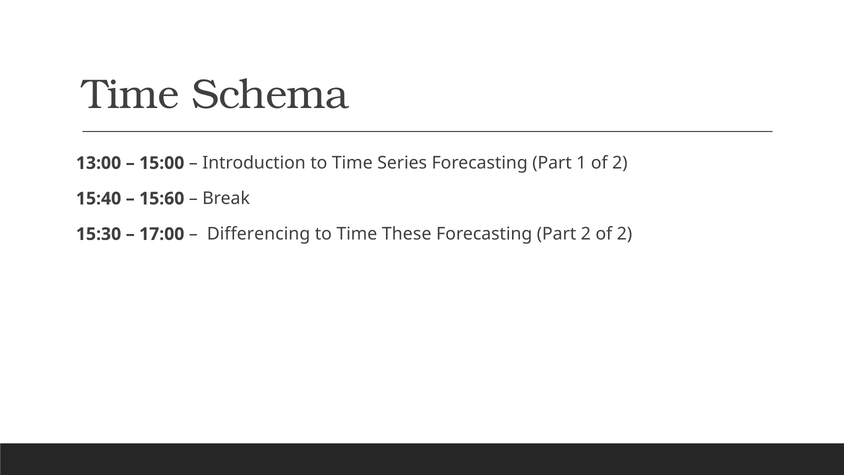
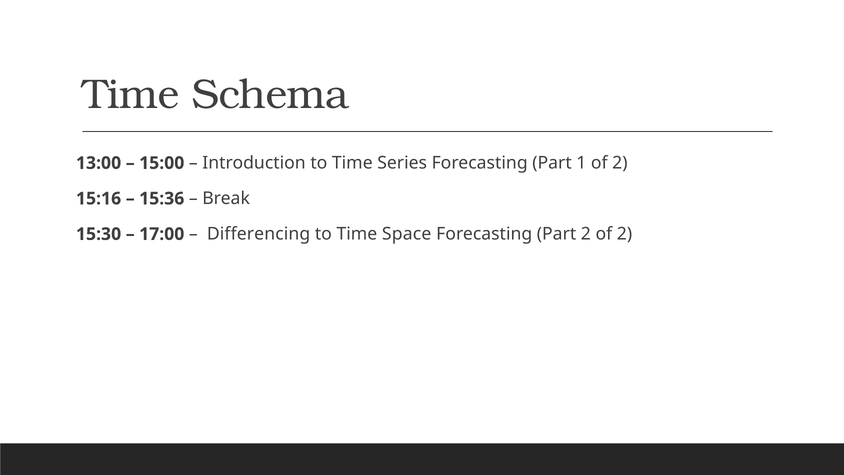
15:40: 15:40 -> 15:16 (99, 198)
15:60: 15:60 -> 15:36 (162, 198)
These: These -> Space (407, 234)
